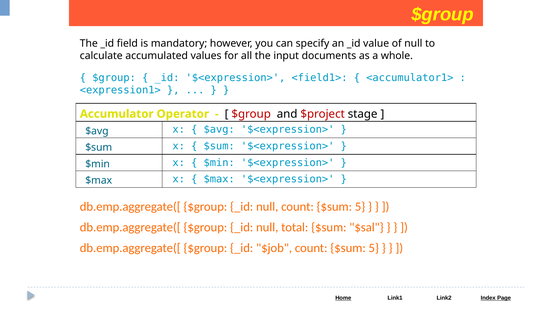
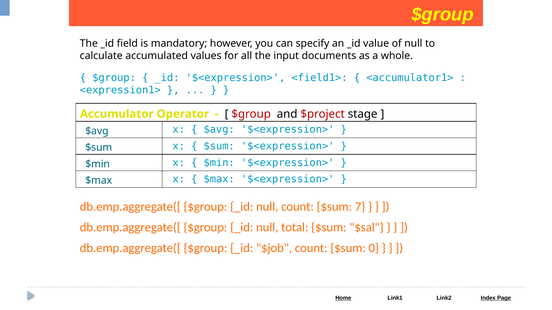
null count $sum 5: 5 -> 7 (360, 207)
$job count $sum 5: 5 -> 0 (374, 249)
